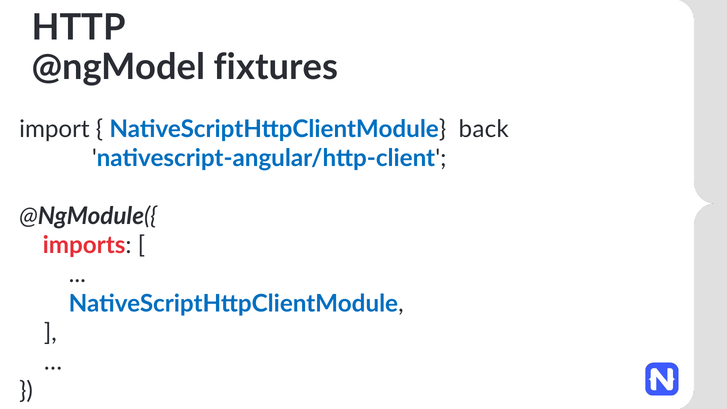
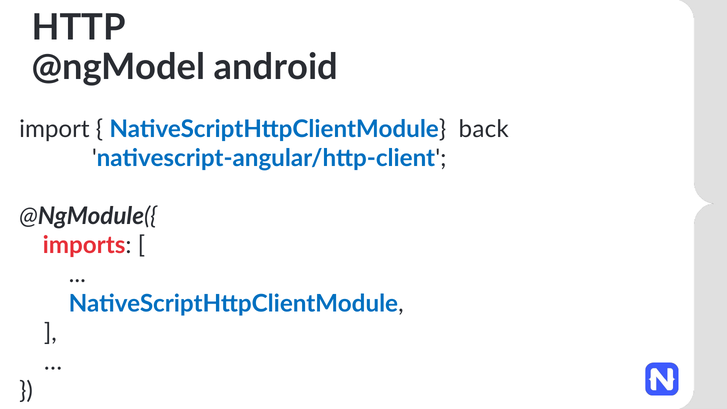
fixtures: fixtures -> android (276, 67)
